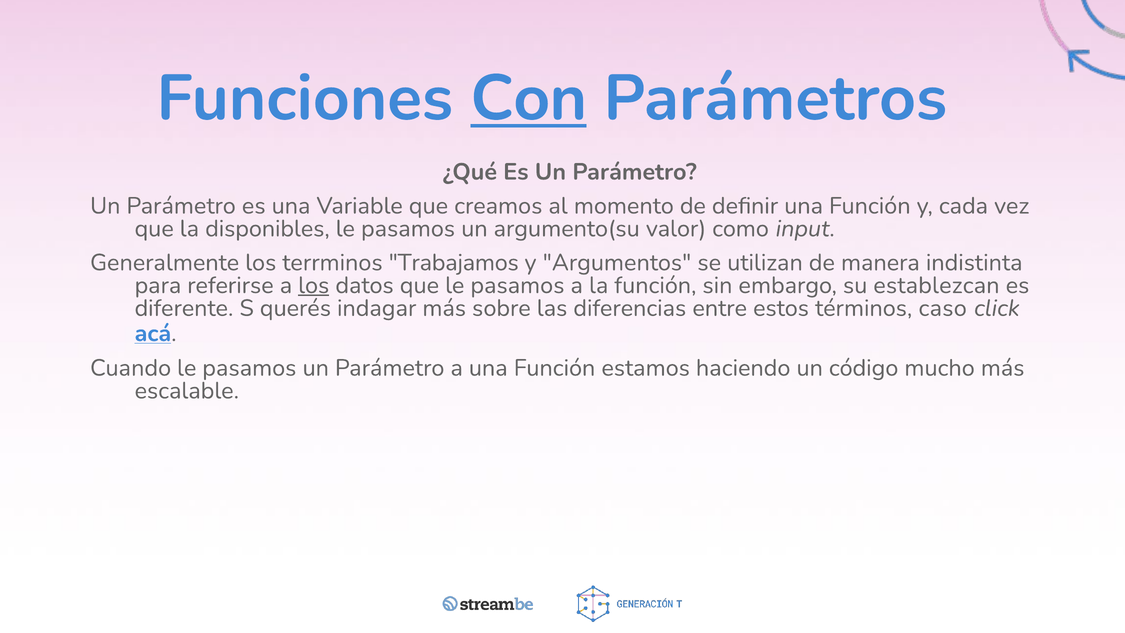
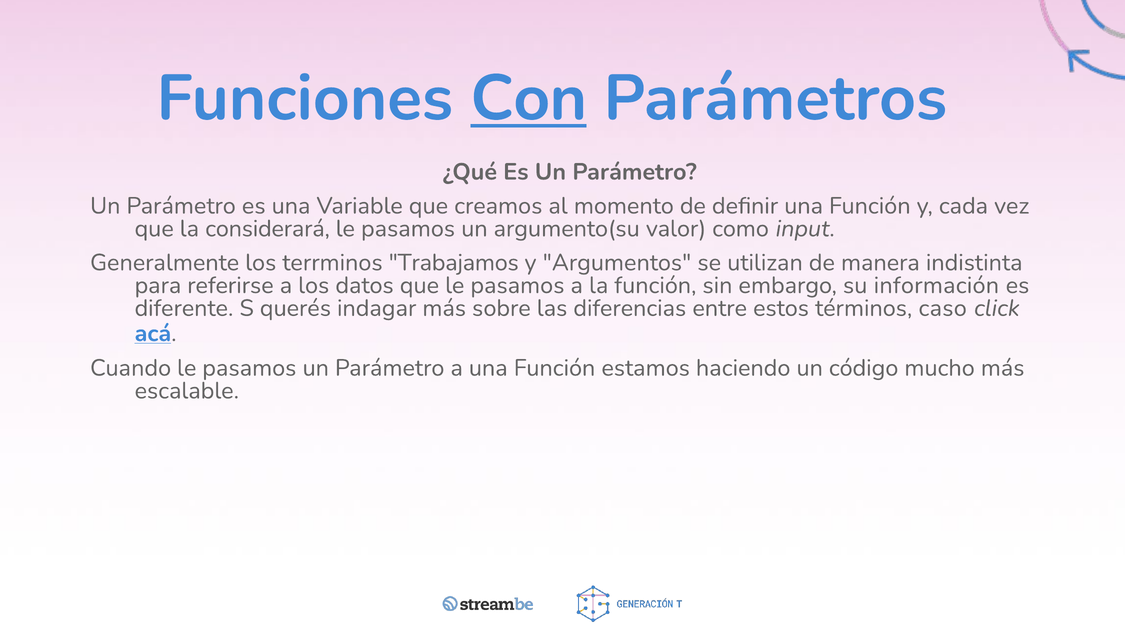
disponibles: disponibles -> considerará (268, 229)
los underline: present -> none (314, 285)
establezcan: establezcan -> información (936, 285)
